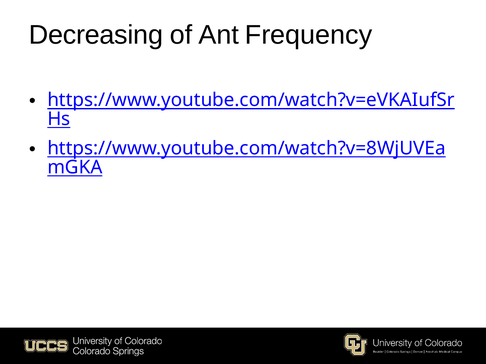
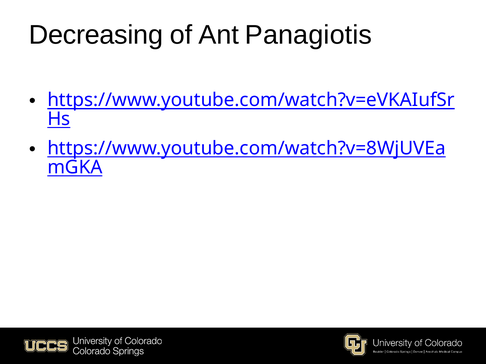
Frequency: Frequency -> Panagiotis (309, 35)
